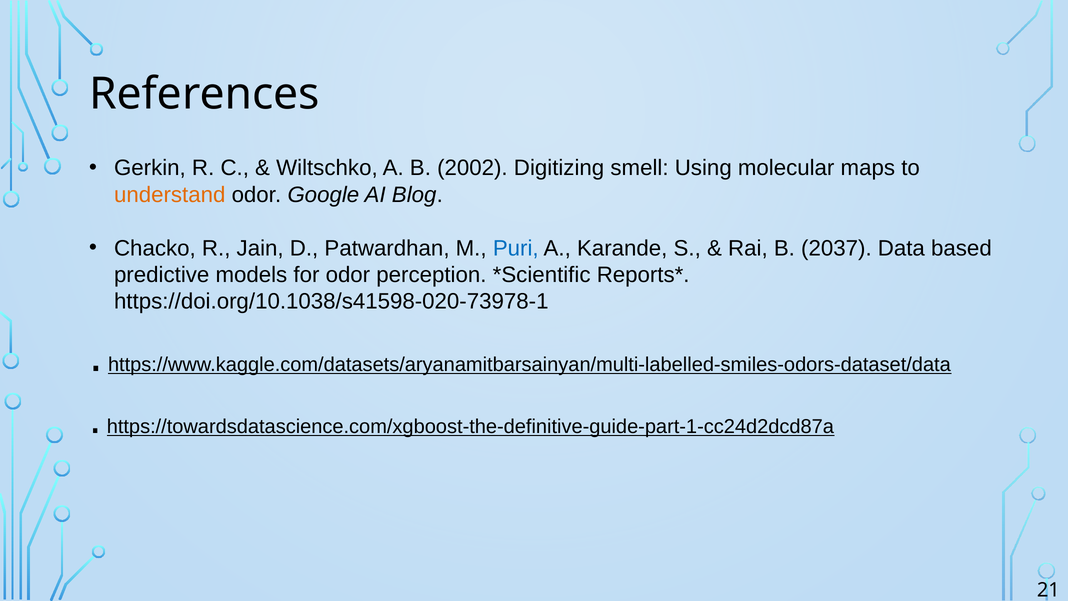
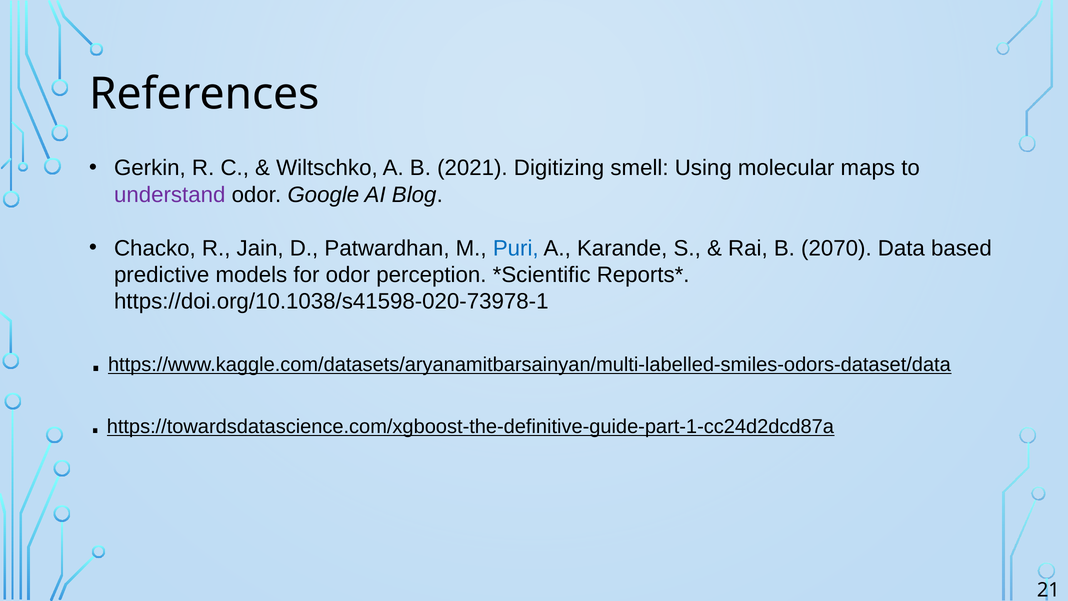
2002: 2002 -> 2021 (472, 168)
understand colour: orange -> purple (170, 195)
2037: 2037 -> 2070 (836, 248)
